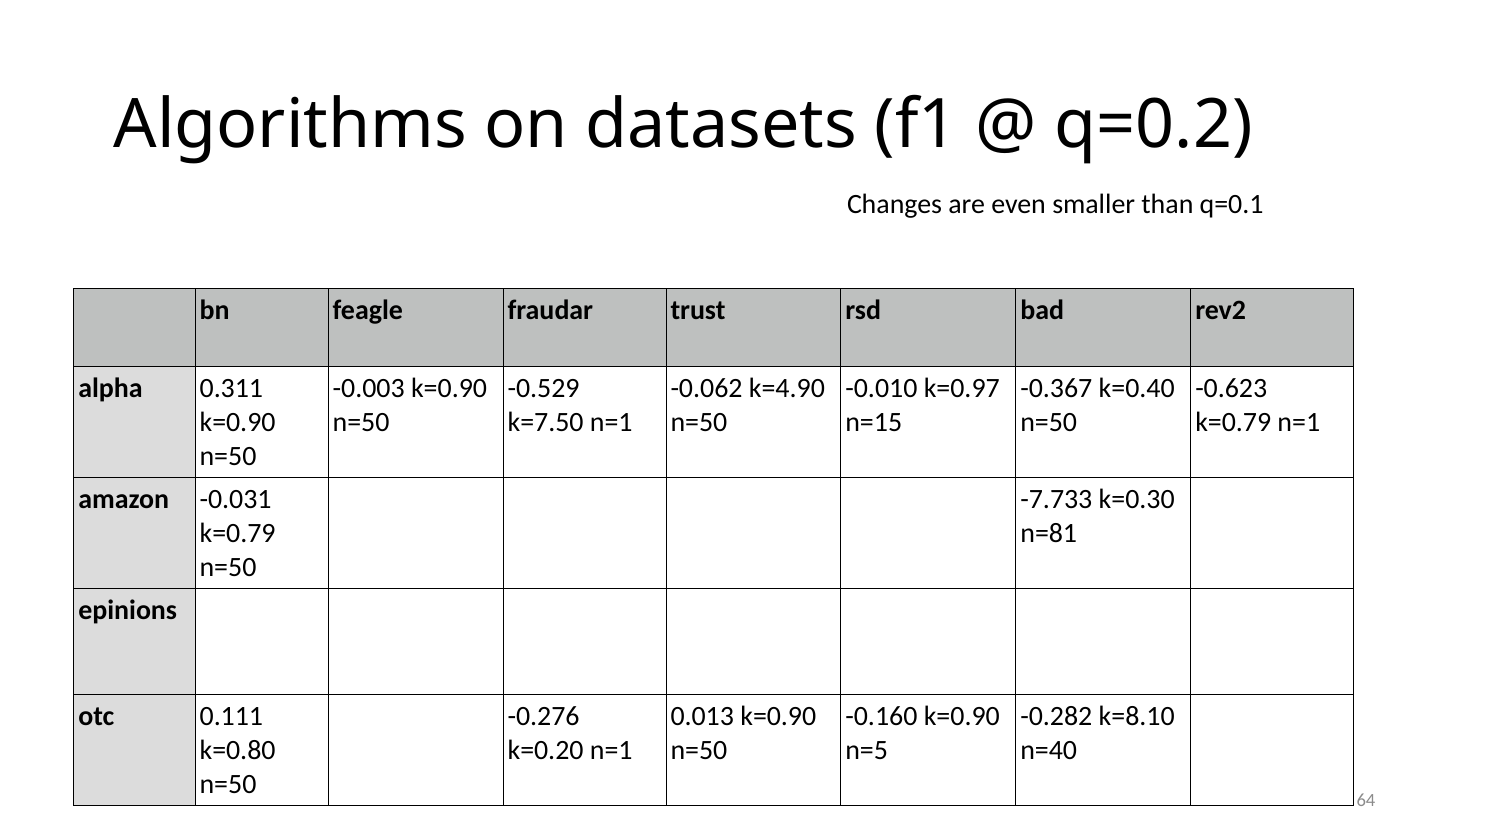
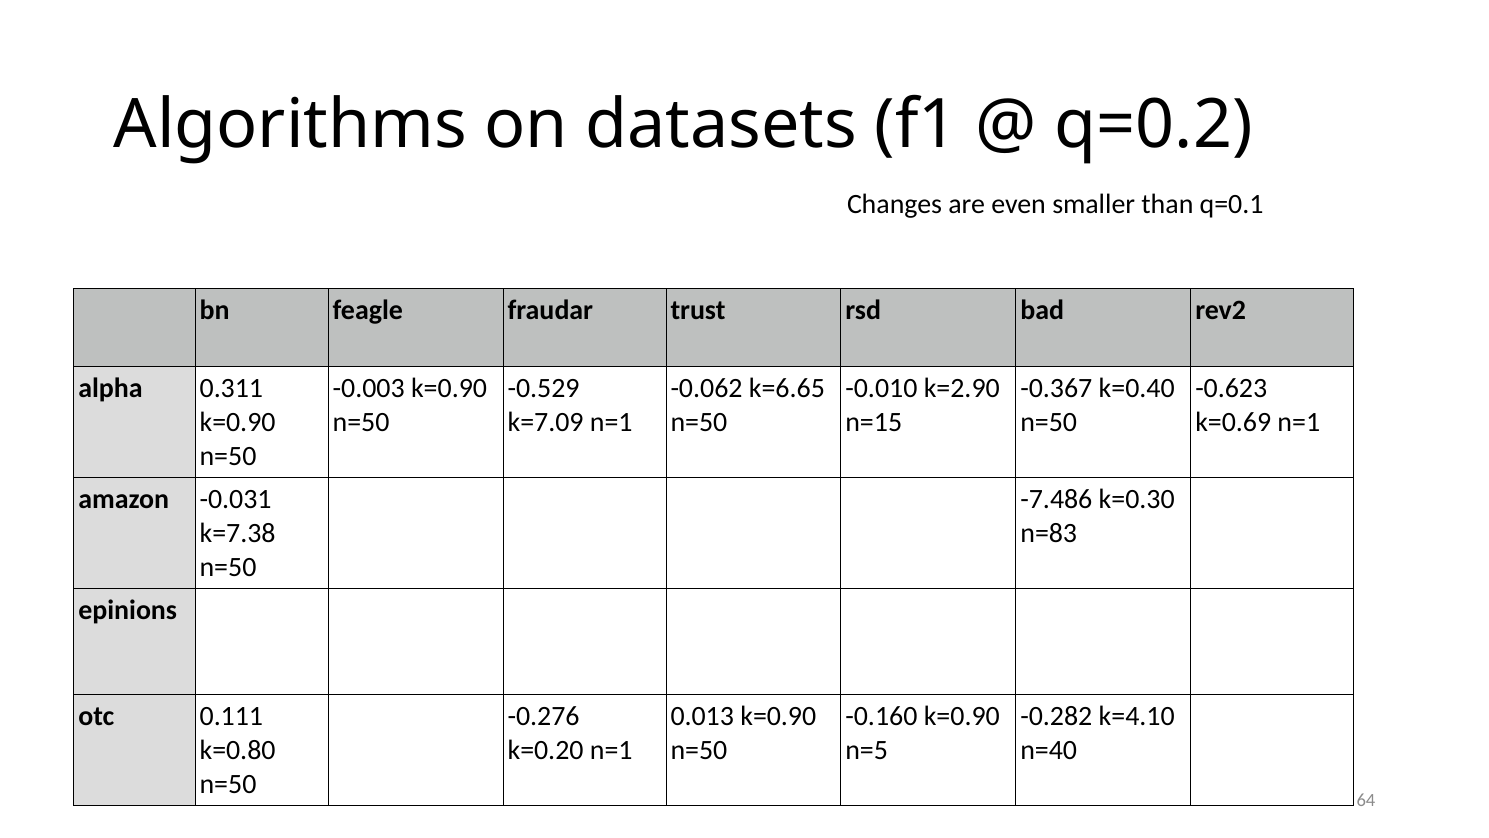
k=4.90: k=4.90 -> k=6.65 (787, 388)
k=0.97: k=0.97 -> k=2.90 (962, 388)
k=7.50: k=7.50 -> k=7.09 (546, 422)
k=0.79: k=0.79 -> k=0.69 (1233, 422)
-7.733: -7.733 -> -7.486 (1056, 499)
k=0.79: k=0.79 -> k=7.38 (238, 533)
n=81: n=81 -> n=83 (1049, 533)
k=8.10: k=8.10 -> k=4.10 (1137, 716)
